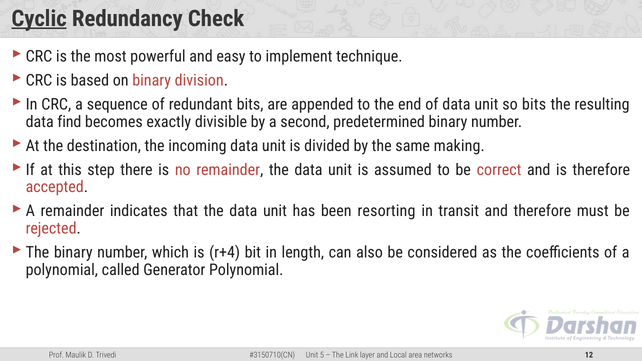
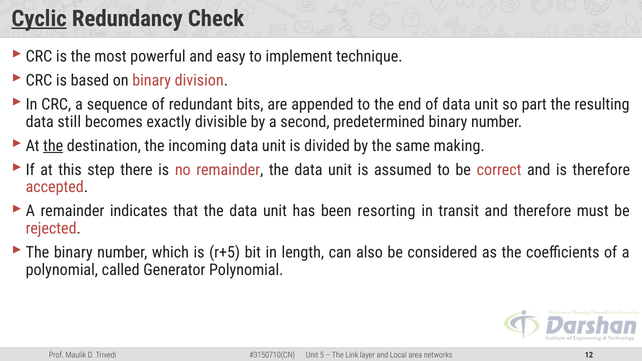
so bits: bits -> part (534, 104)
find: find -> still (69, 122)
the underline: none -> present (53, 146)
r+4: r+4 -> r+5 (225, 253)
